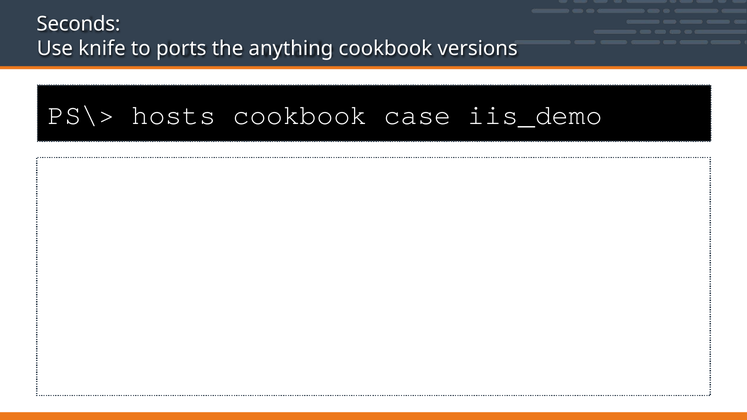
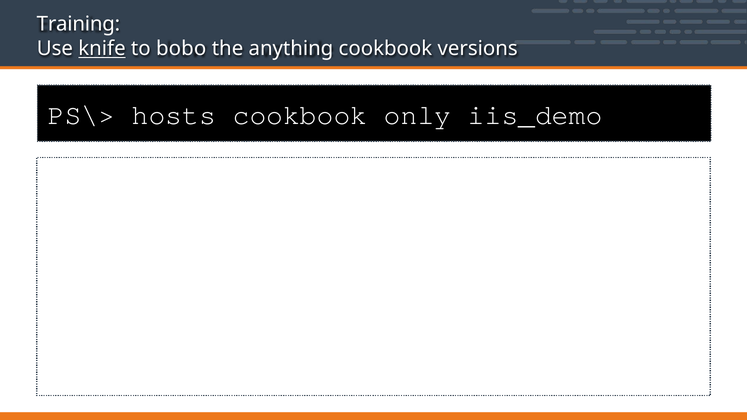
Seconds: Seconds -> Training (78, 24)
knife underline: none -> present (102, 49)
ports: ports -> bobo (181, 49)
case: case -> only (418, 115)
